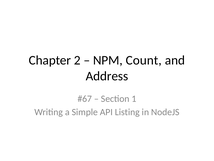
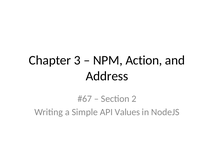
2: 2 -> 3 (77, 60)
Count: Count -> Action (144, 60)
1: 1 -> 2 (134, 98)
Listing: Listing -> Values (127, 112)
